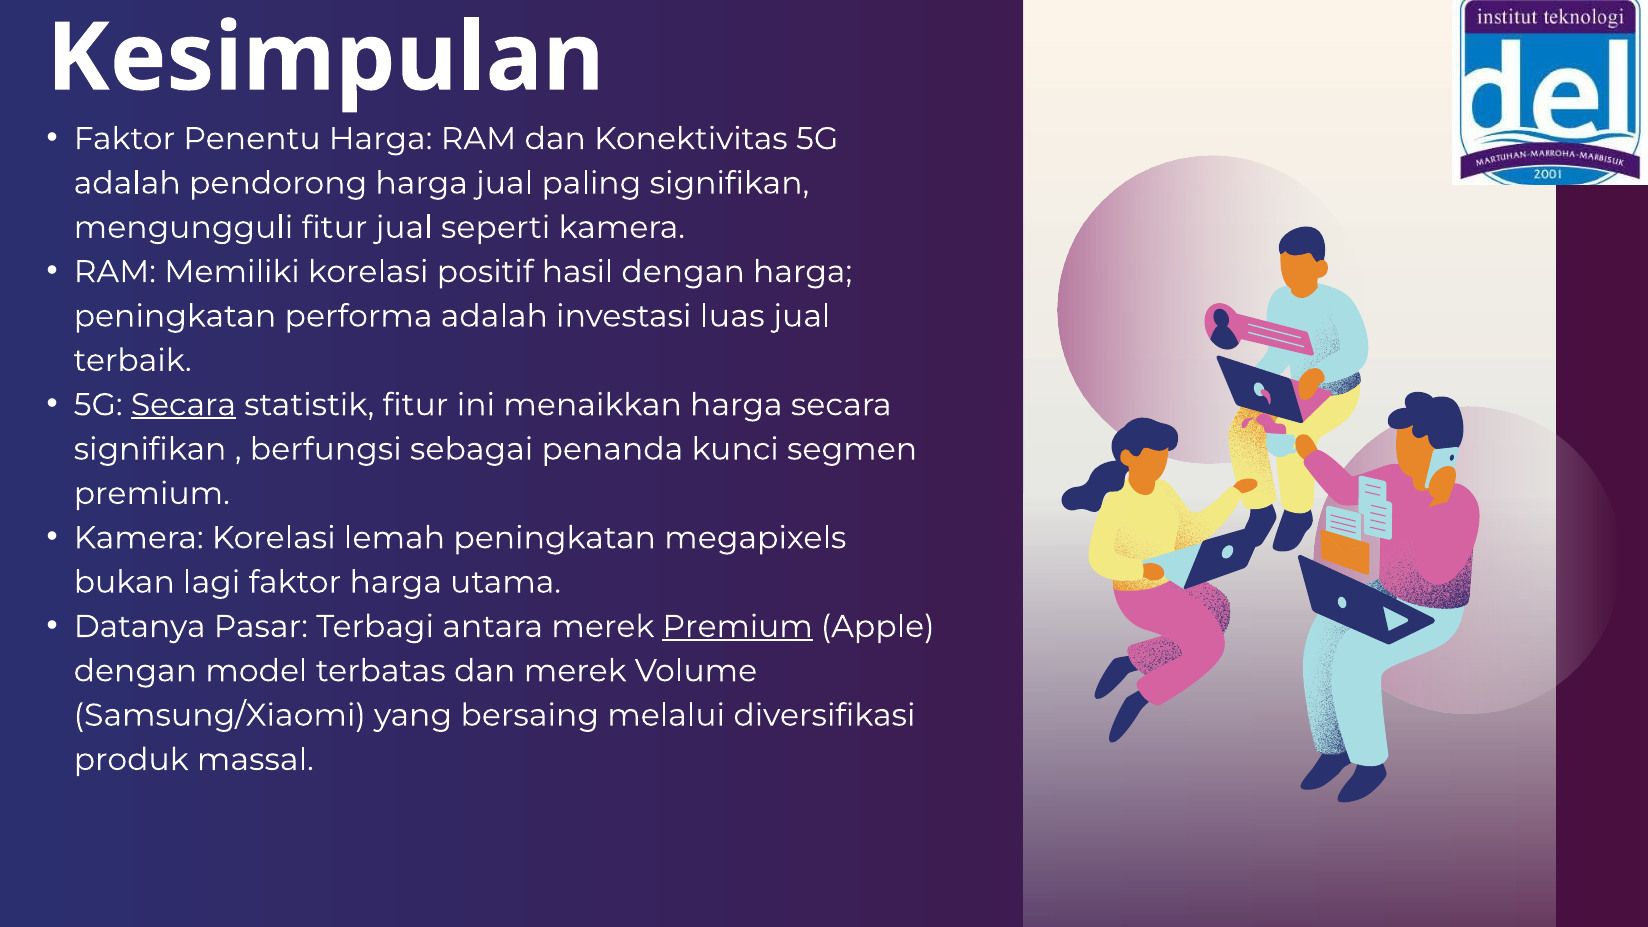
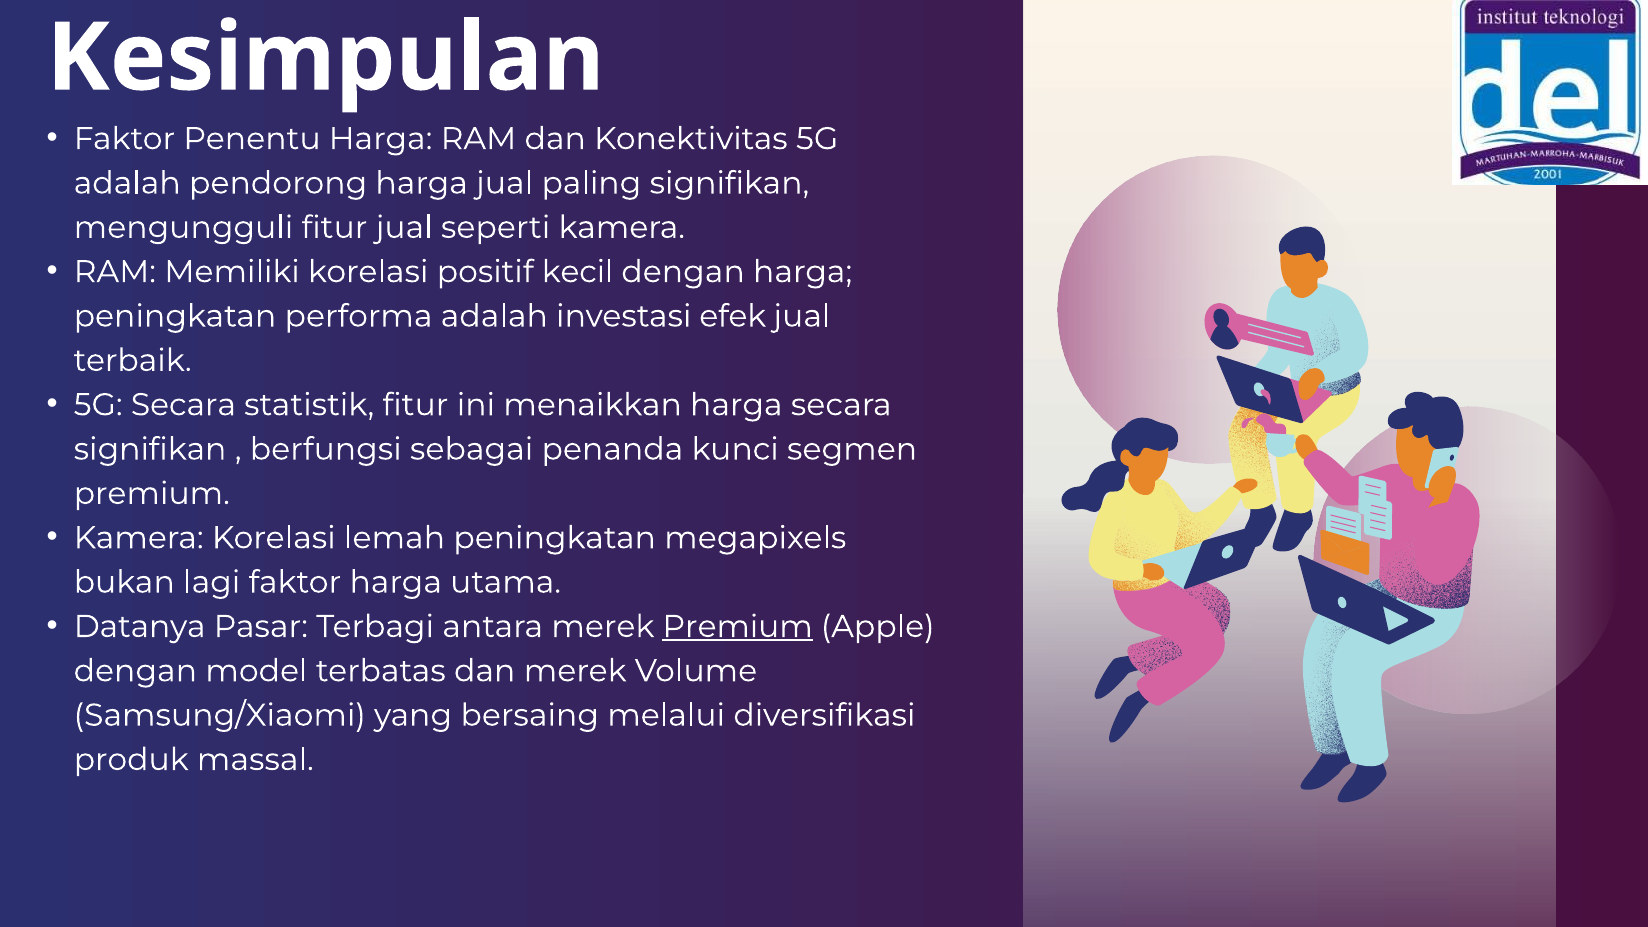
hasil: hasil -> kecil (578, 272)
luas: luas -> efek (733, 316)
Secara underline: present -> none (183, 405)
